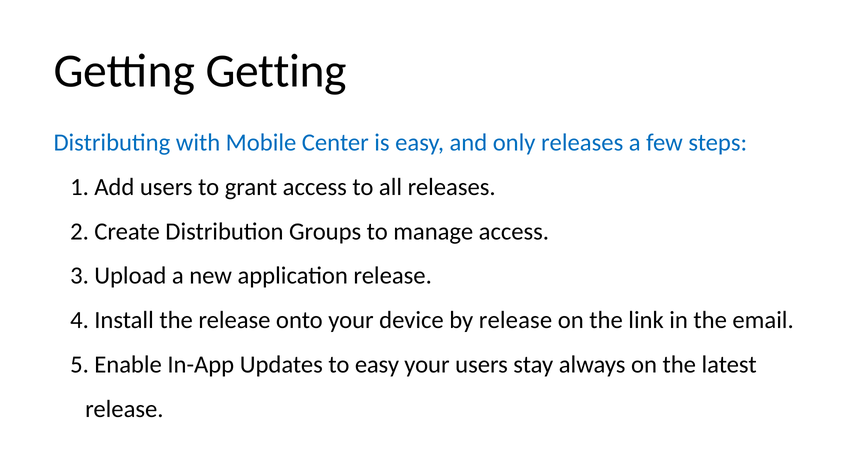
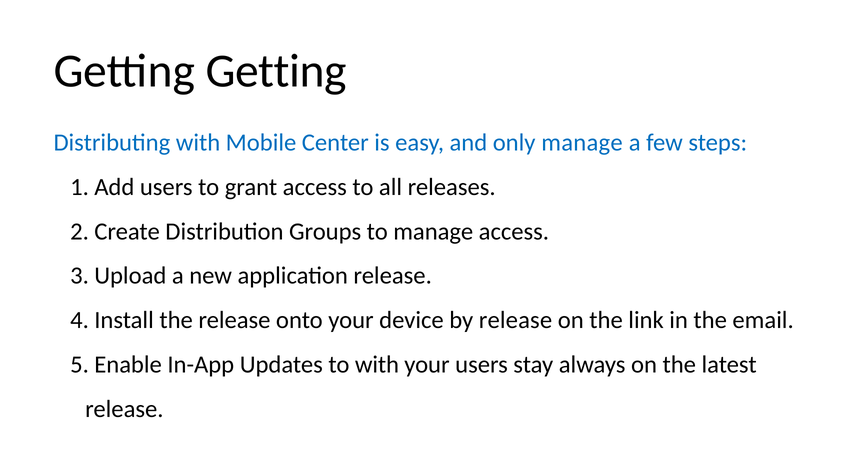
only releases: releases -> manage (582, 142)
to easy: easy -> with (377, 365)
